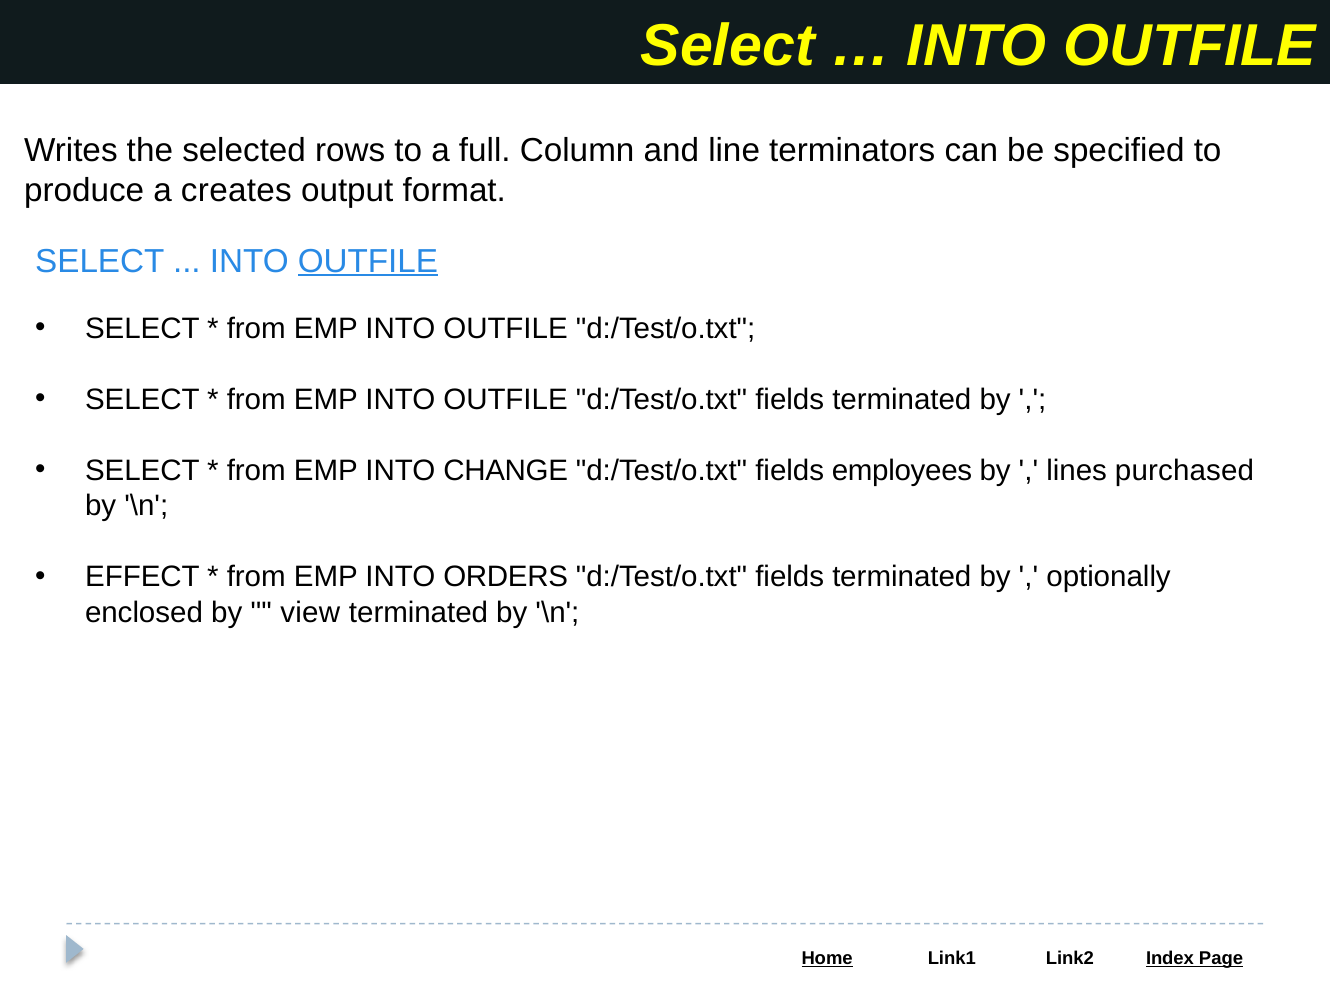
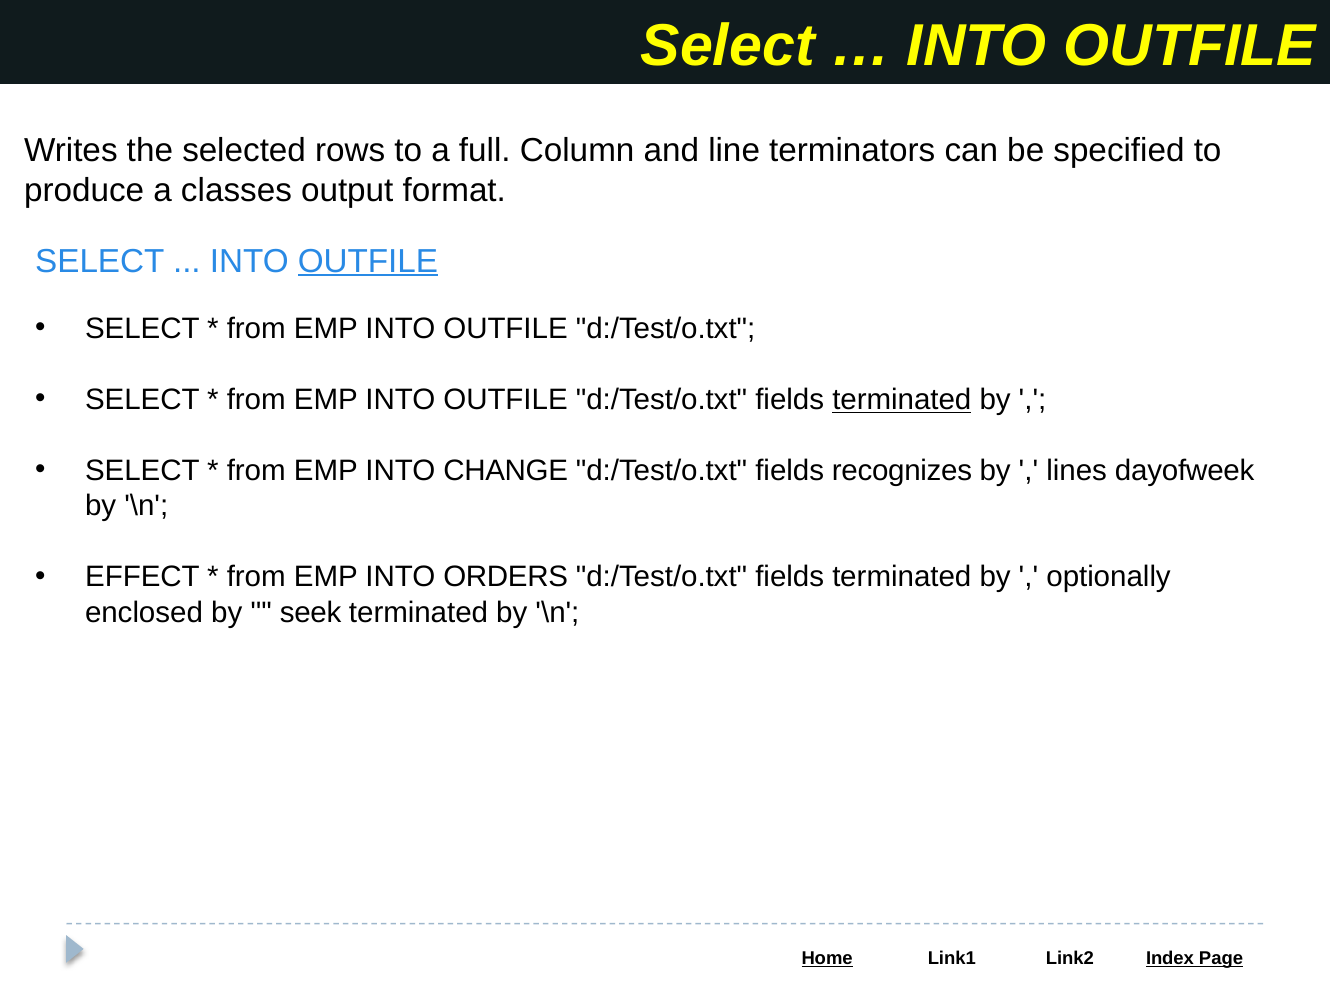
creates: creates -> classes (236, 191)
terminated underline: none -> present (902, 400)
employees: employees -> recognizes (902, 471)
purchased: purchased -> dayofweek (1185, 471)
view: view -> seek (311, 613)
